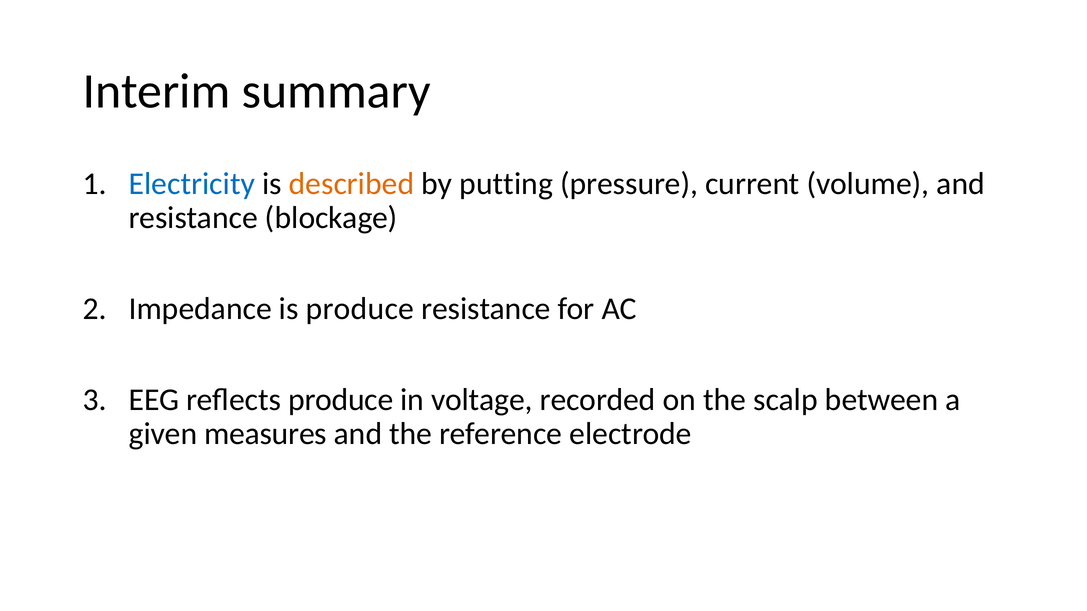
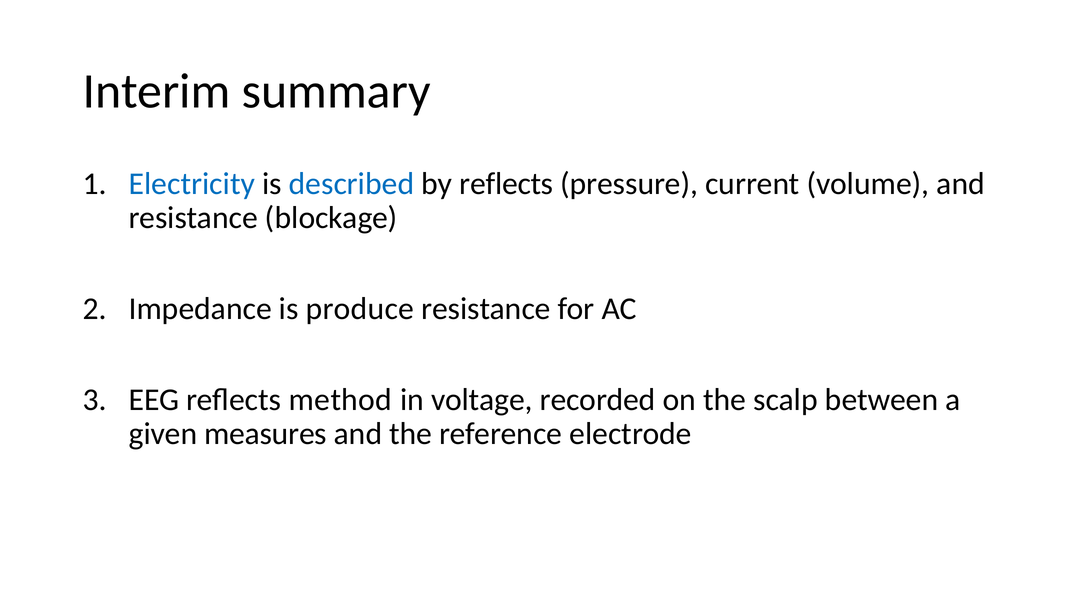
described colour: orange -> blue (352, 184)
by putting: putting -> reflects (506, 184)
reflects produce: produce -> method (340, 400)
